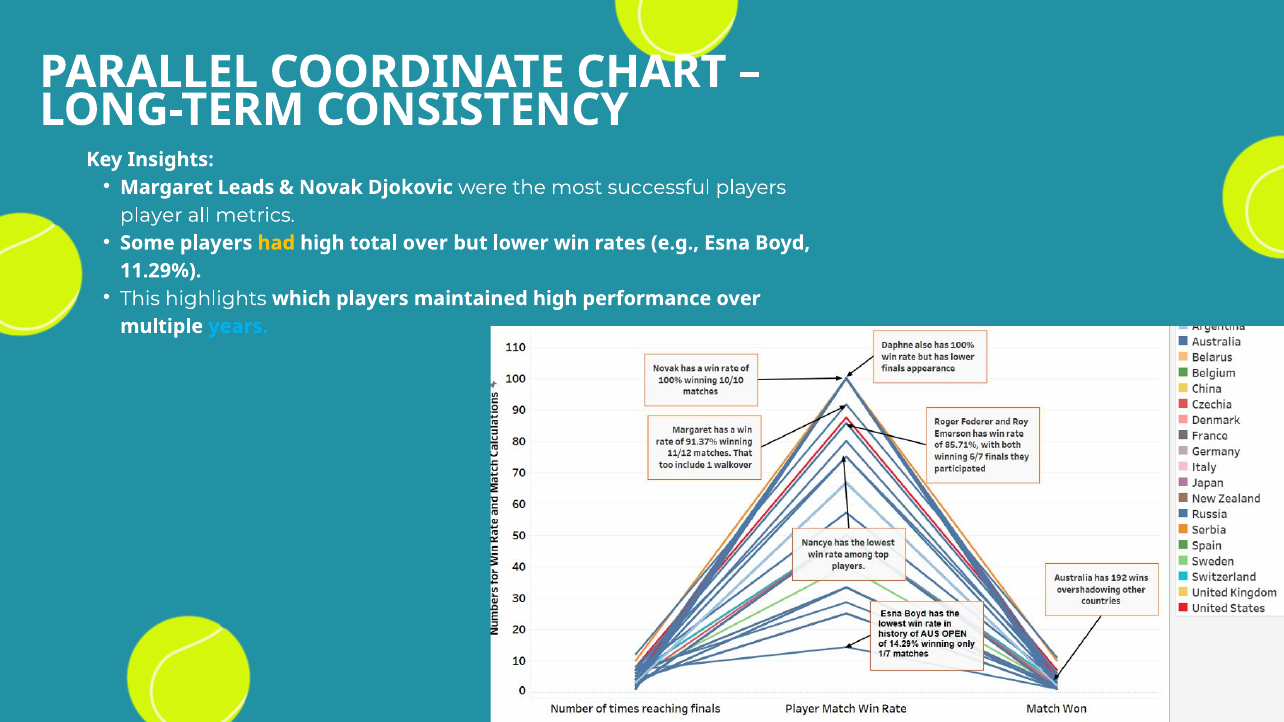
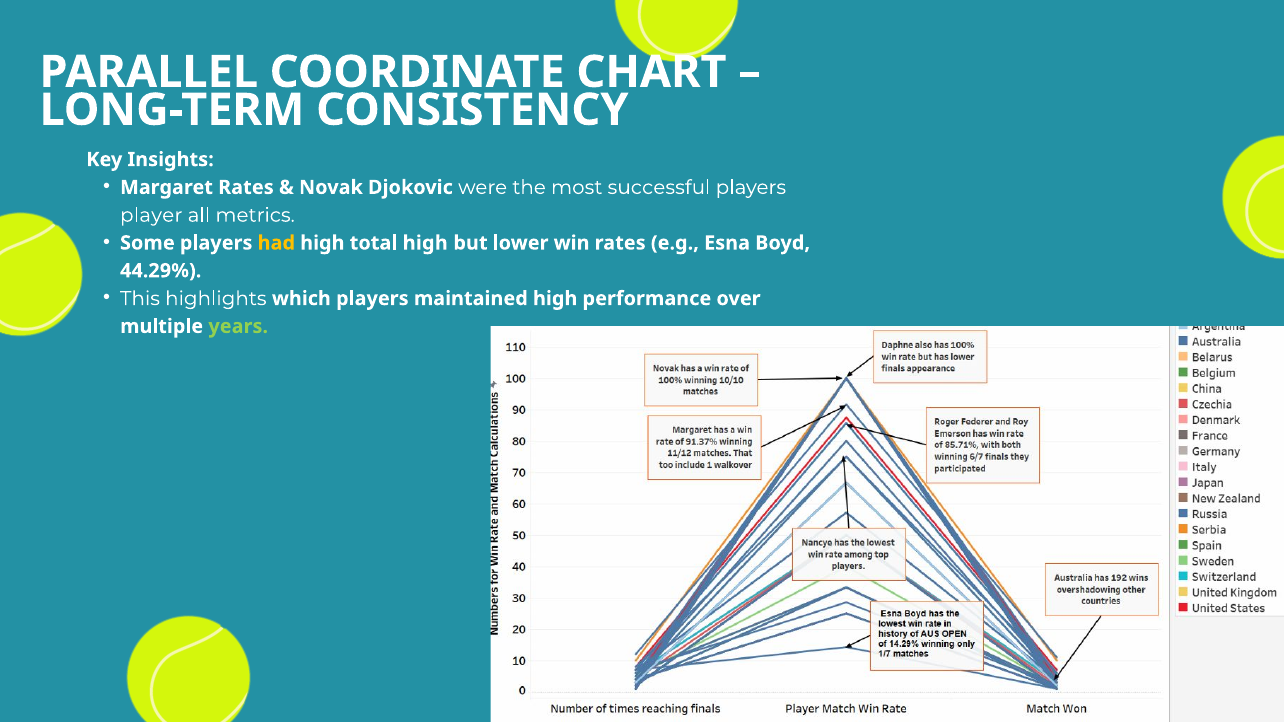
Margaret Leads: Leads -> Rates (246, 187)
total over: over -> high (425, 243)
11.29%: 11.29% -> 44.29% (161, 271)
years colour: light blue -> light green (238, 326)
